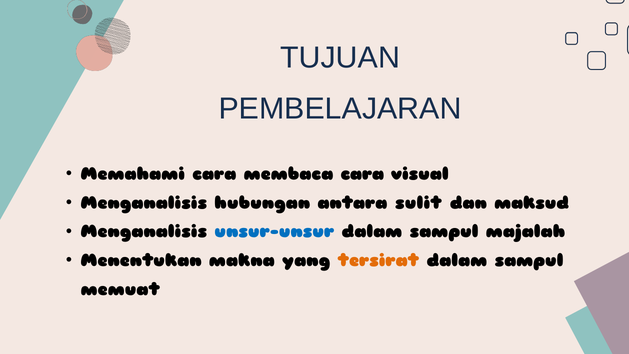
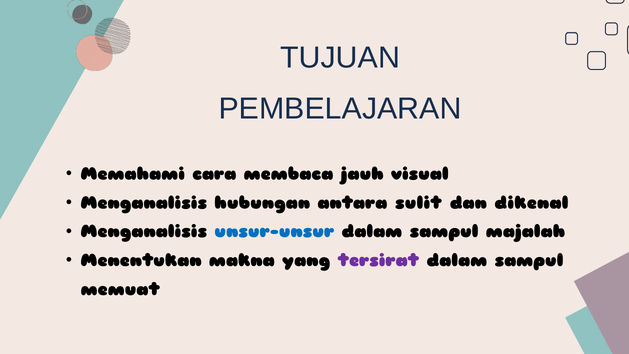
membaca cara: cara -> jauh (362, 174)
maksud: maksud -> dikenal (531, 203)
tersirat colour: orange -> purple (378, 260)
